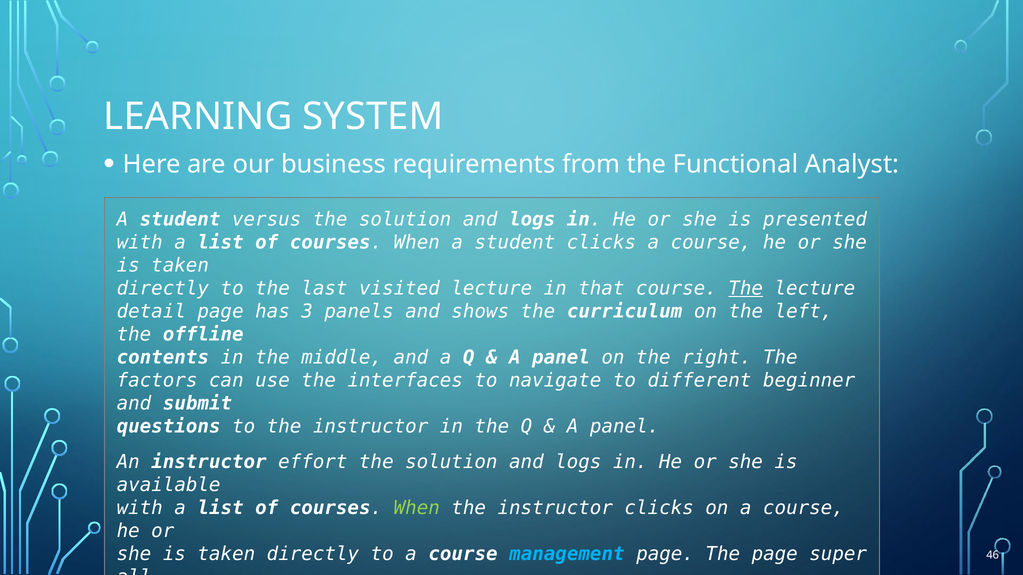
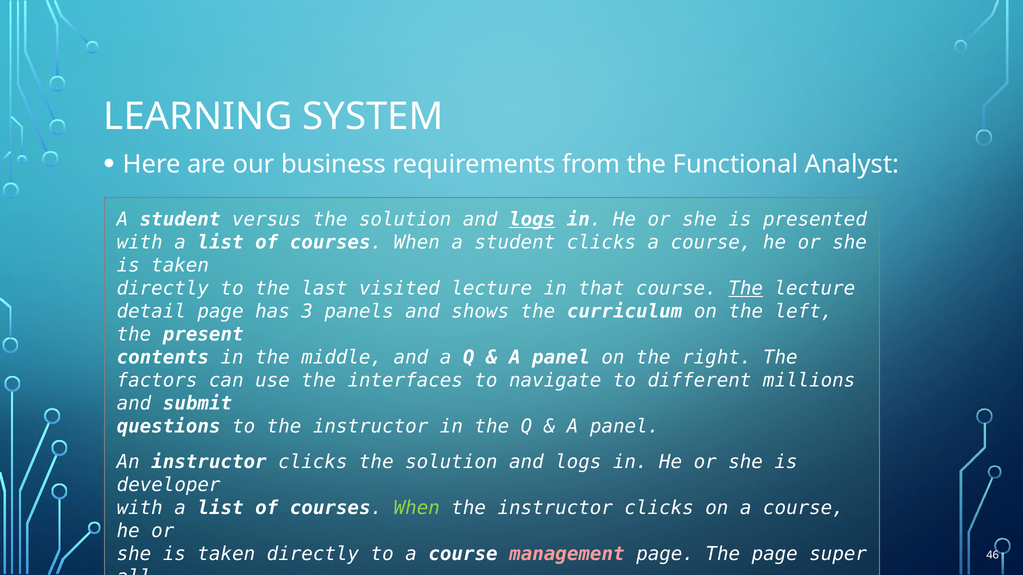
logs underline: none -> present (532, 219)
offline: offline -> present (203, 334)
beginner: beginner -> millions (809, 381)
An instructor effort: effort -> clicks (313, 462)
available: available -> developer (169, 485)
management colour: light blue -> pink (567, 554)
